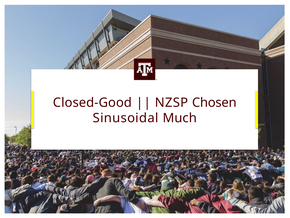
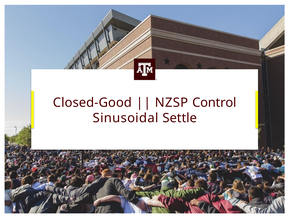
Chosen: Chosen -> Control (214, 102)
Much: Much -> Settle (180, 118)
